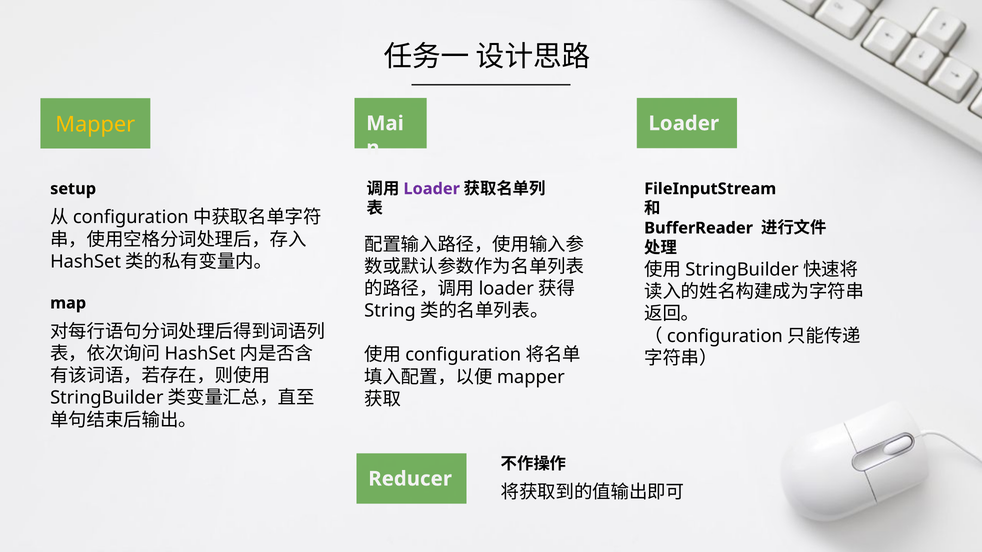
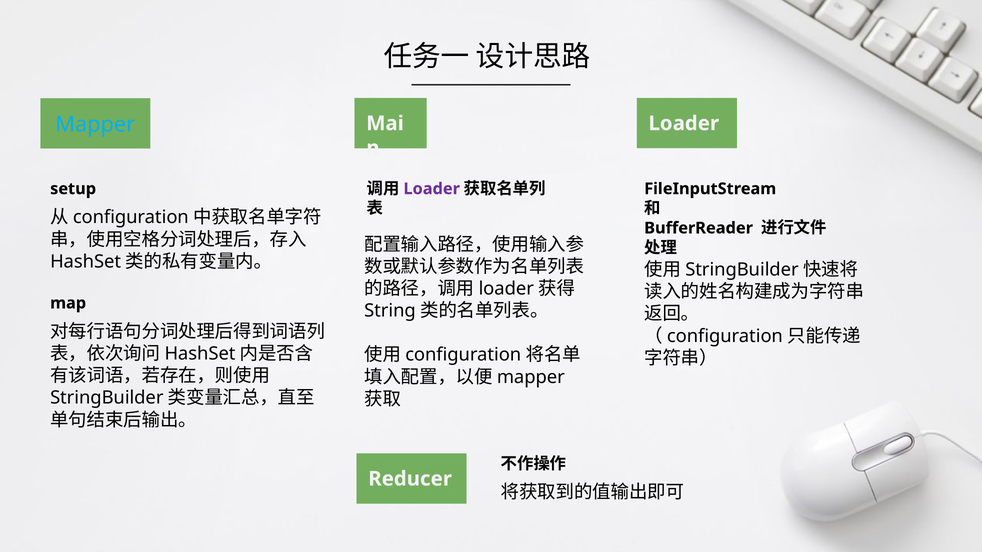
Mapper colour: yellow -> light blue (95, 124)
